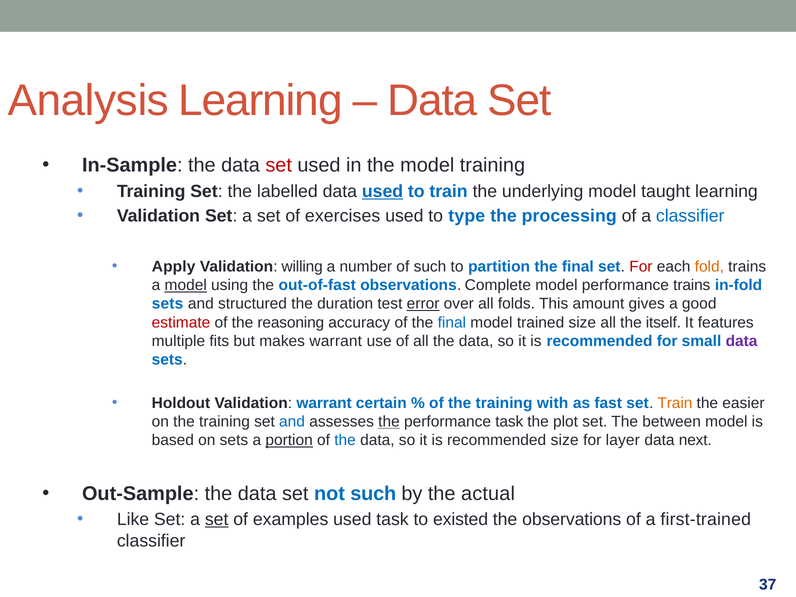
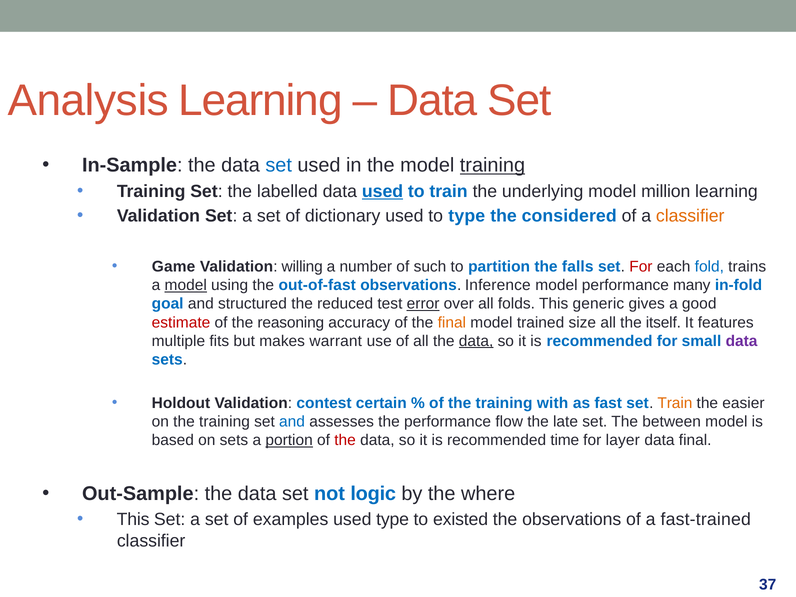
set colour: red -> blue (279, 165)
training underline: none -> present (492, 165)
taught: taught -> million (666, 191)
exercises: exercises -> dictionary (343, 216)
processing: processing -> considered (569, 216)
classifier colour: blue -> orange (690, 216)
Apply: Apply -> Game (174, 267)
partition the final: final -> falls (578, 267)
fold colour: orange -> blue (709, 267)
Complete: Complete -> Inference (498, 285)
performance trains: trains -> many (692, 285)
sets: sets -> goal (168, 304)
duration: duration -> reduced (345, 304)
amount: amount -> generic (598, 304)
final colour: blue -> orange (452, 322)
data underline: none -> present (476, 341)
Validation warrant: warrant -> contest (324, 403)
the underline: present -> none (389, 422)
performance task: task -> flow (509, 422)
plot: plot -> late (566, 422)
the colour: blue -> red (345, 440)
recommended size: size -> time (565, 440)
data next: next -> final (695, 440)
not such: such -> logic (373, 494)
actual: actual -> where (488, 494)
Like: Like -> This (133, 519)
set underline: present -> none (217, 519)
used task: task -> type (393, 519)
first-trained: first-trained -> fast-trained (706, 519)
